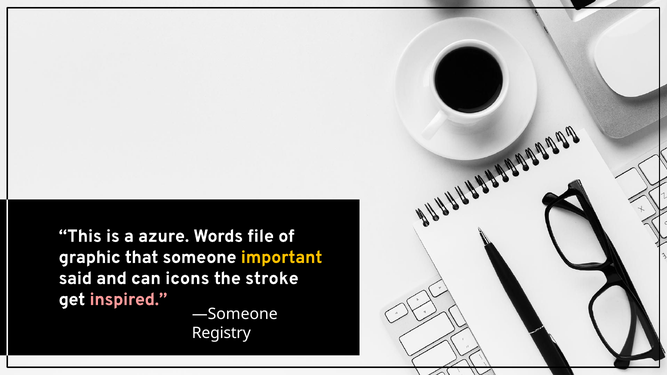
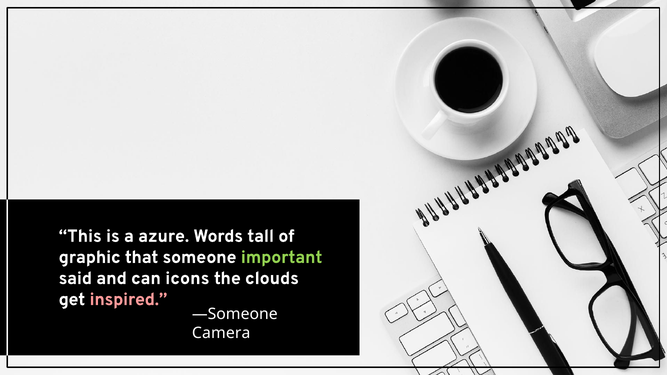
file: file -> tall (261, 236)
important colour: yellow -> light green (282, 257)
stroke: stroke -> clouds (272, 278)
Registry: Registry -> Camera (221, 333)
